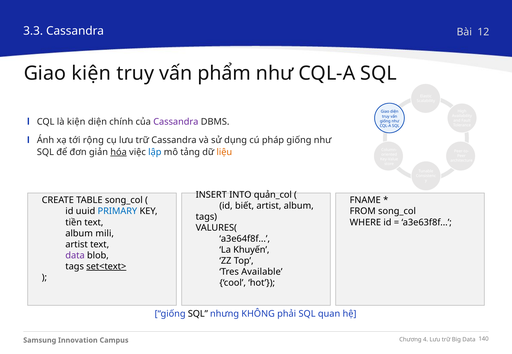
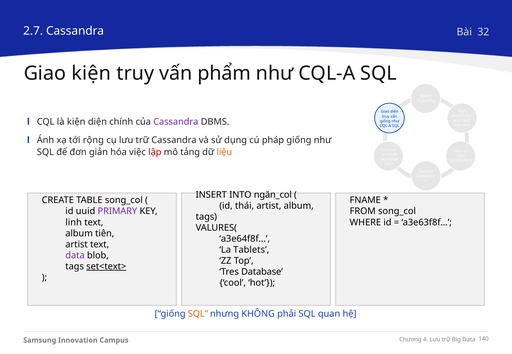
3.3: 3.3 -> 2.7 (33, 31)
12: 12 -> 32 (483, 32)
hóa underline: present -> none (119, 152)
lập colour: blue -> red (155, 152)
quản_col: quản_col -> ngăn_col (273, 195)
biết: biết -> thái (245, 206)
PRIMARY colour: blue -> purple (117, 212)
tiền: tiền -> linh (74, 223)
mili: mili -> tiên (105, 234)
Khuyến: Khuyến -> Tablets (251, 250)
Available: Available -> Database (262, 272)
SQL colour: black -> orange (198, 314)
